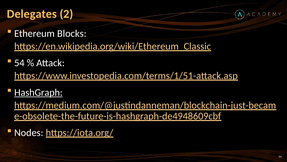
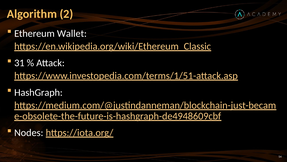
Delegates: Delegates -> Algorithm (32, 14)
Blocks: Blocks -> Wallet (72, 33)
54: 54 -> 31 (19, 63)
HashGraph underline: present -> none (38, 92)
